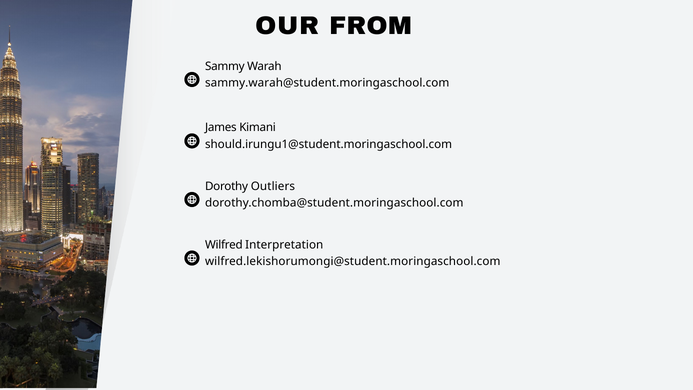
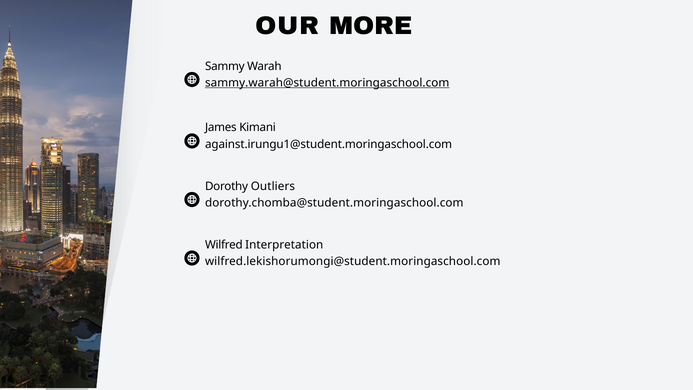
FROM: FROM -> MORE (371, 26)
sammy.warah@student.moringaschool.com underline: none -> present (327, 83)
should.irungu1@student.moringaschool.com: should.irungu1@student.moringaschool.com -> against.irungu1@student.moringaschool.com (329, 144)
